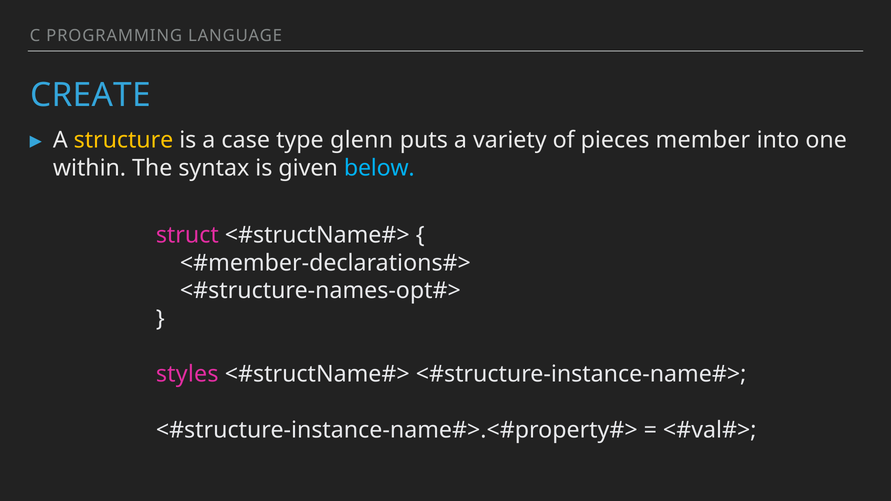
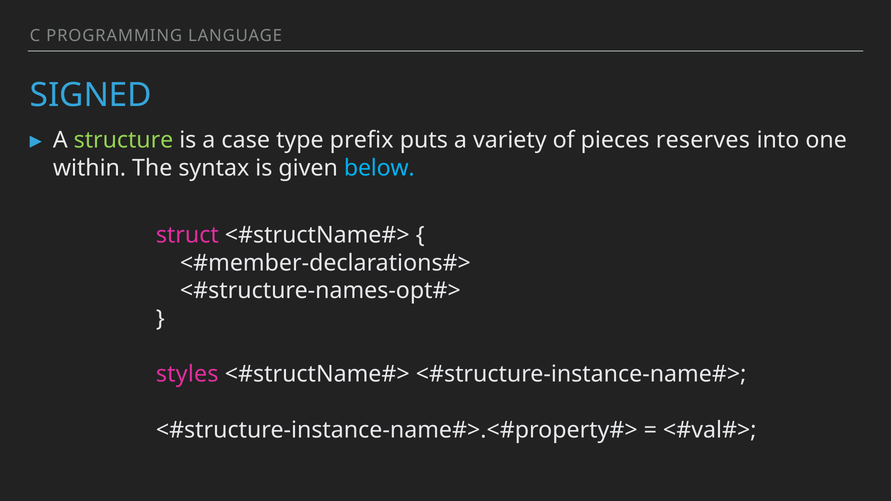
CREATE: CREATE -> SIGNED (91, 95)
structure colour: yellow -> light green (123, 140)
glenn: glenn -> prefix (362, 140)
member: member -> reserves (703, 140)
